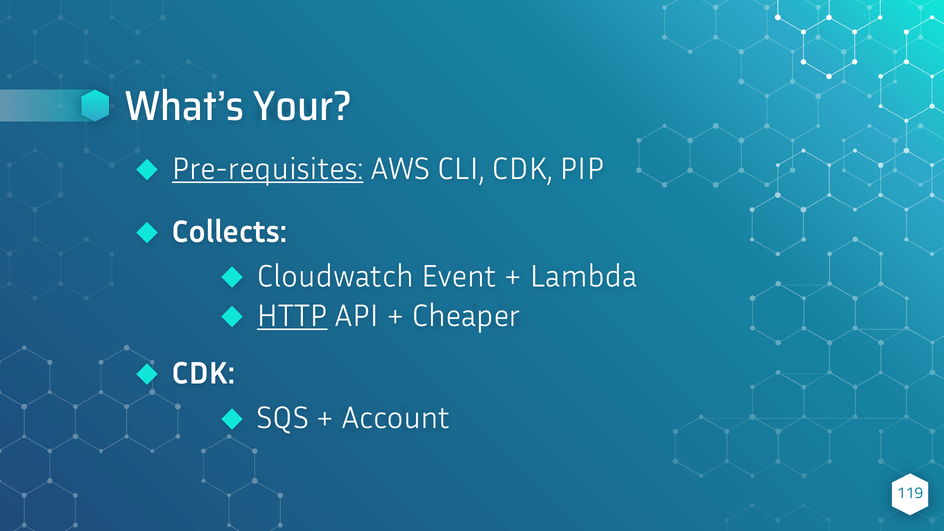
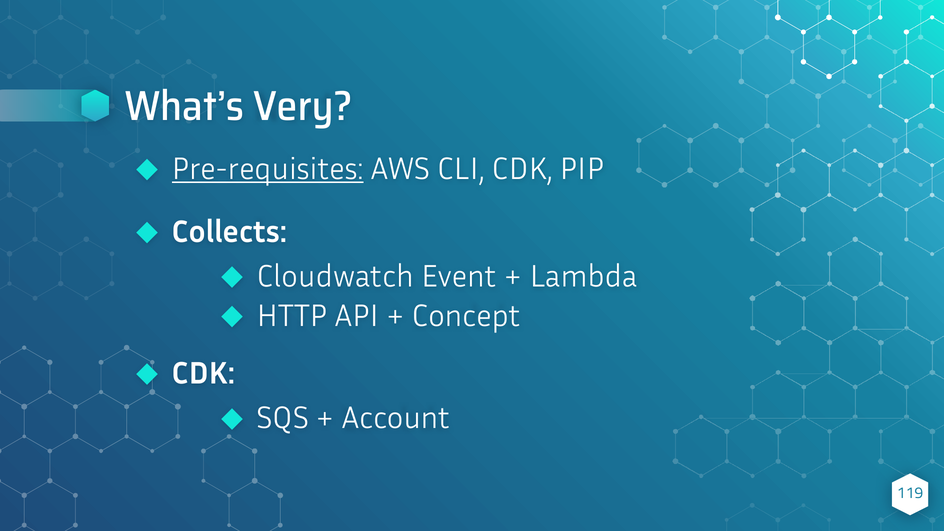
Your: Your -> Very (303, 106)
HTTP underline: present -> none (292, 316)
Cheaper: Cheaper -> Concept (466, 316)
